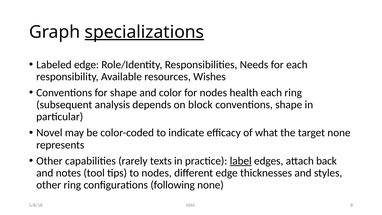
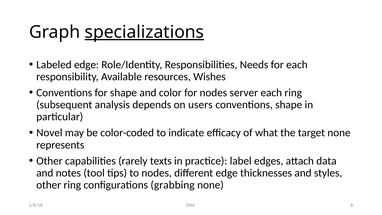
health: health -> server (244, 93)
block: block -> users (200, 105)
label underline: present -> none (241, 161)
back: back -> data (326, 161)
following: following -> grabbing (173, 185)
